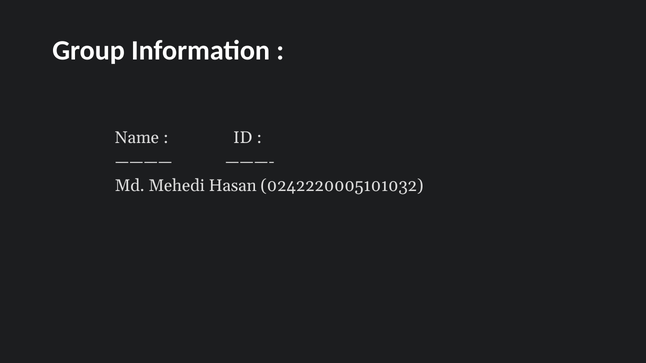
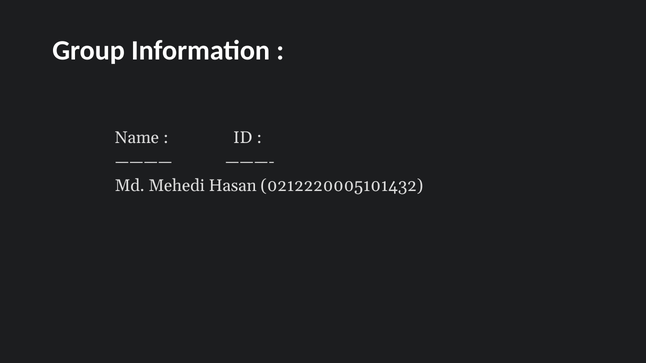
0242220005101032: 0242220005101032 -> 0212220005101432 (342, 186)
